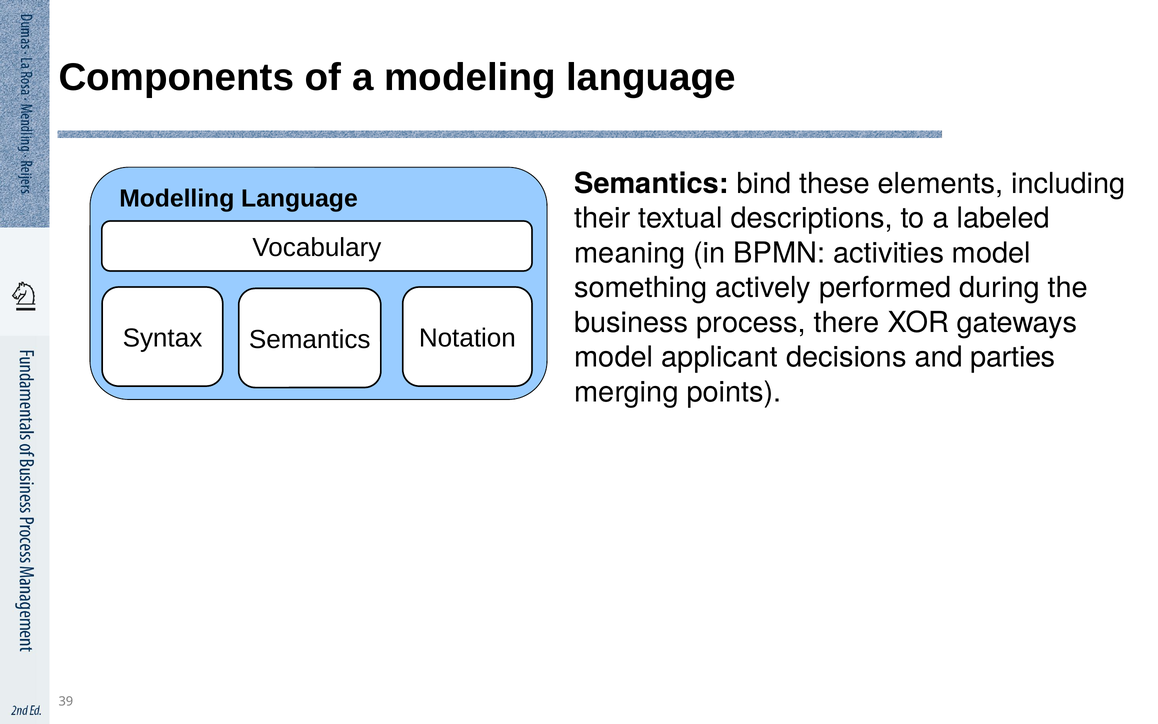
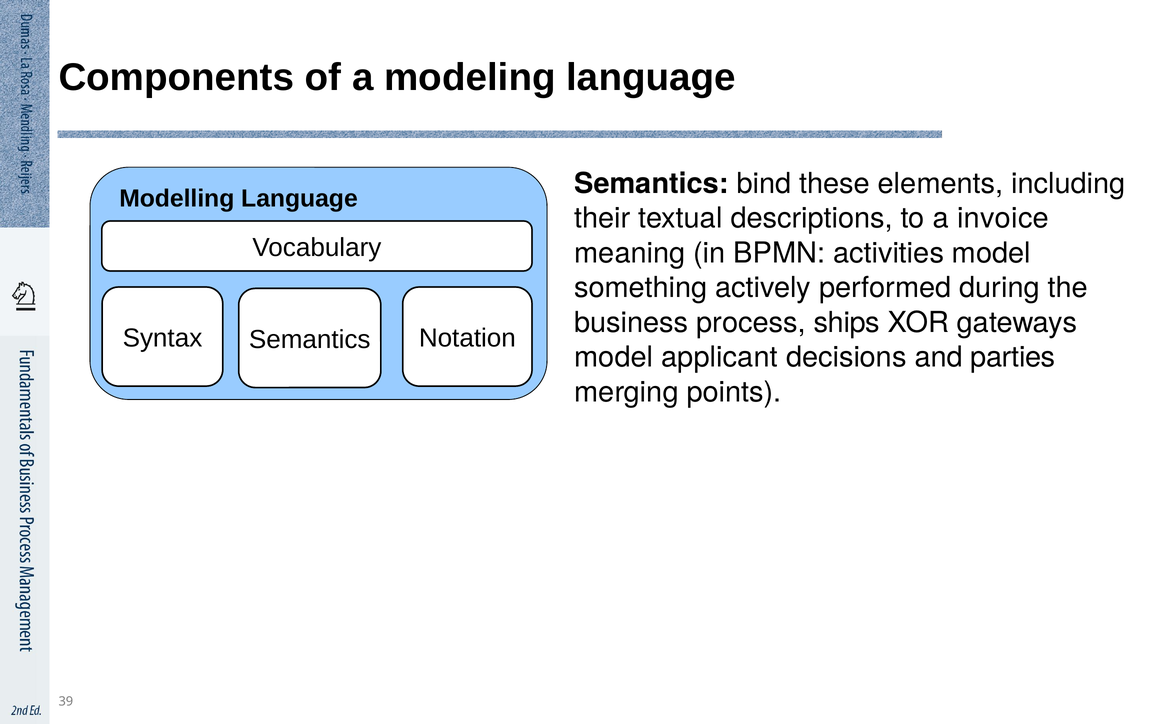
labeled: labeled -> invoice (1003, 218)
there: there -> ships (847, 322)
